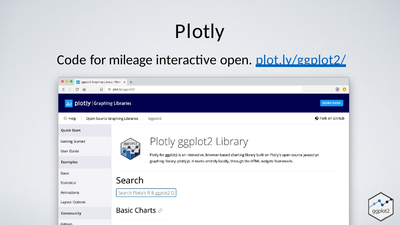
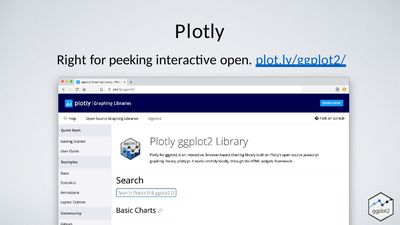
Code: Code -> Right (72, 60)
mileage: mileage -> peeking (131, 60)
